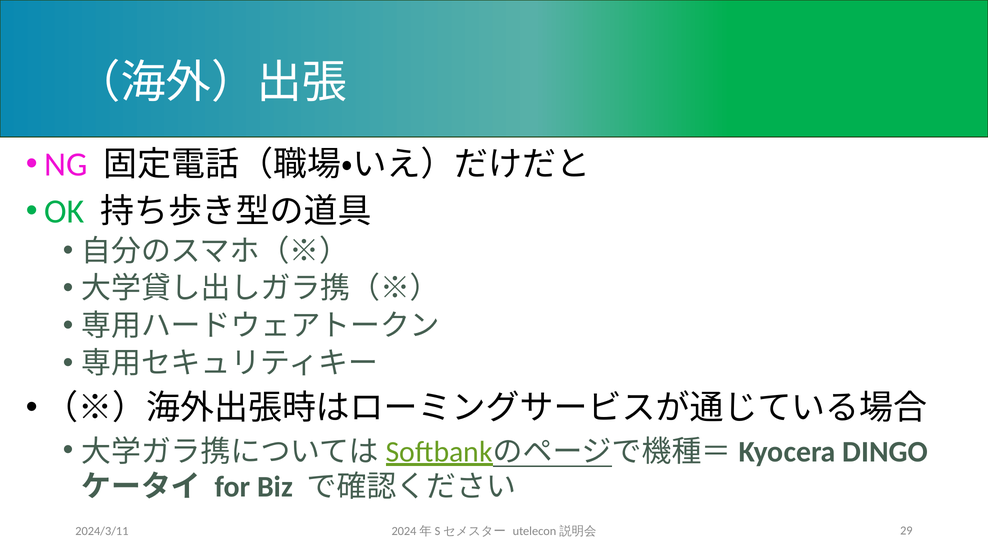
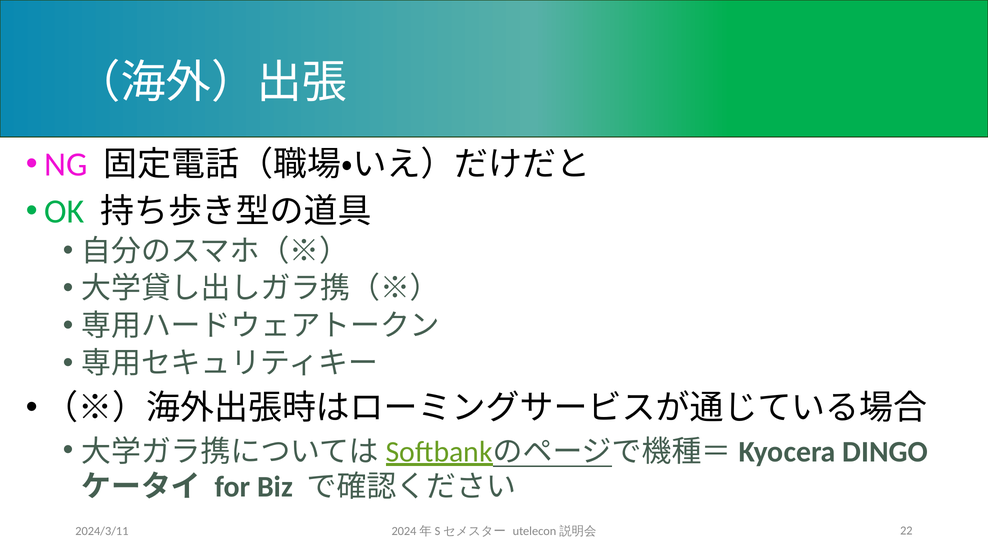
29: 29 -> 22 (906, 531)
